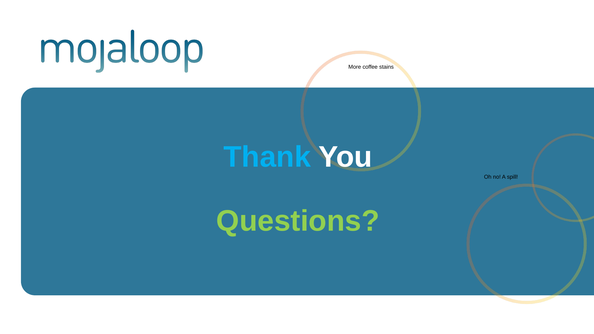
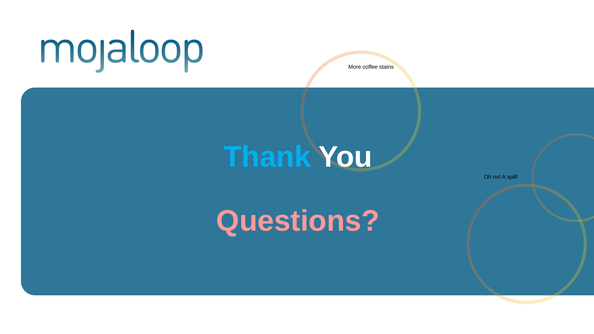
Questions colour: light green -> pink (298, 221)
